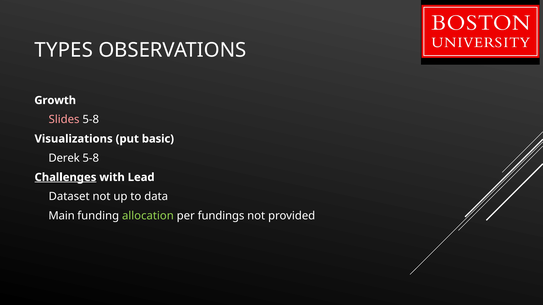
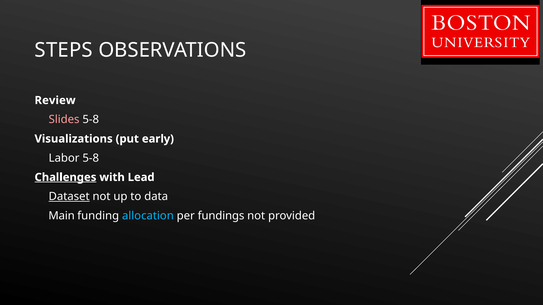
TYPES: TYPES -> STEPS (64, 50)
Growth: Growth -> Review (55, 100)
basic: basic -> early (158, 139)
Derek: Derek -> Labor (64, 158)
Dataset underline: none -> present (69, 197)
allocation colour: light green -> light blue (148, 216)
